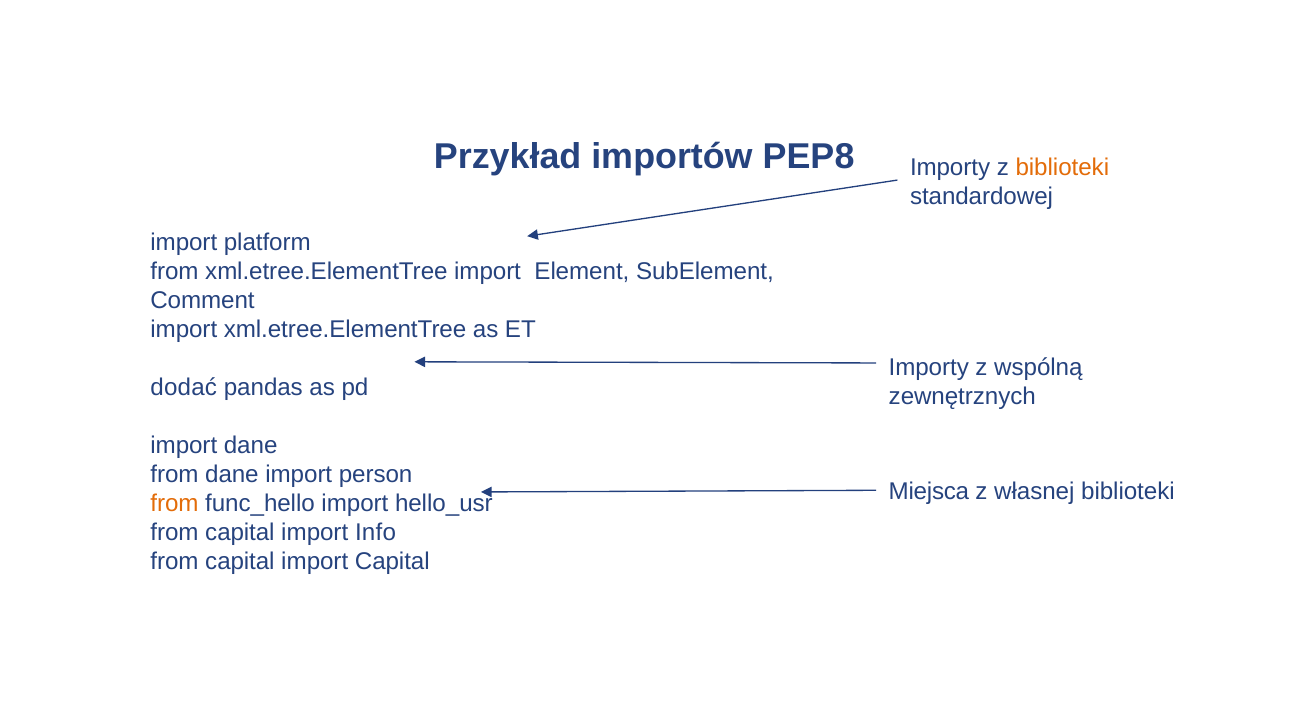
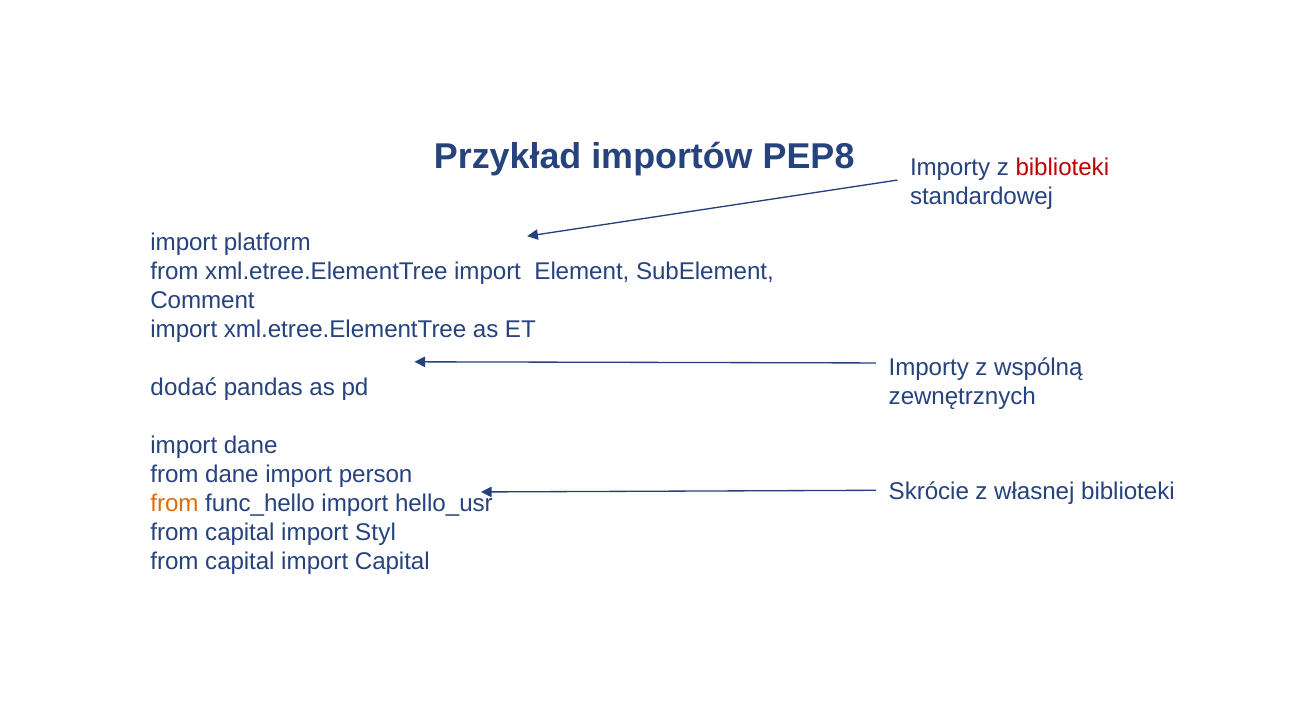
biblioteki colour: orange -> red (1062, 167)
Miejsca: Miejsca -> Skrócie (929, 492)
Info: Info -> Styl (376, 532)
